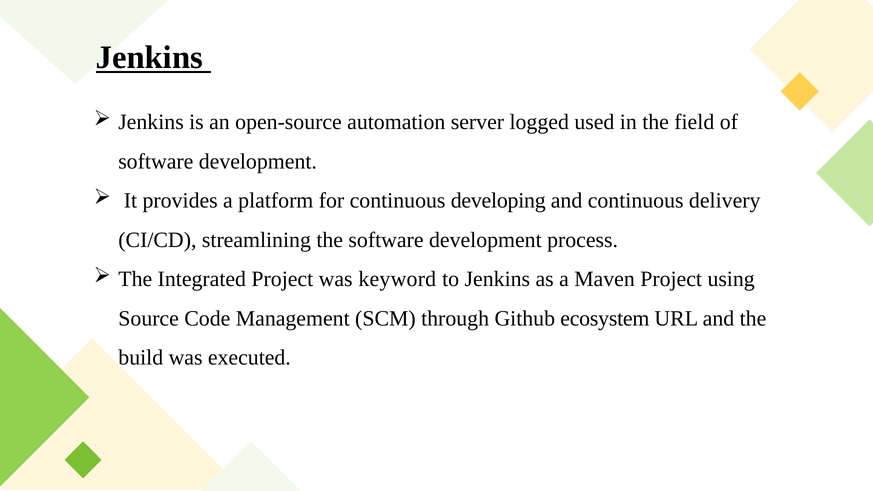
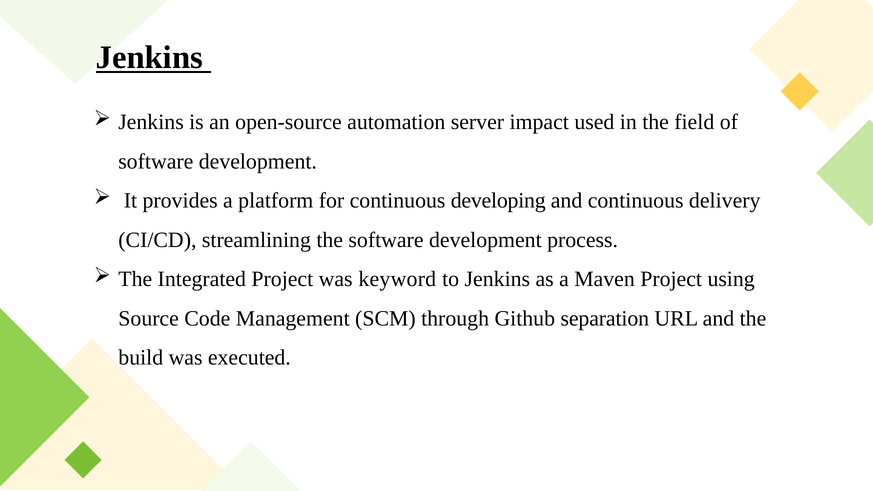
logged: logged -> impact (539, 122)
ecosystem: ecosystem -> separation (605, 318)
